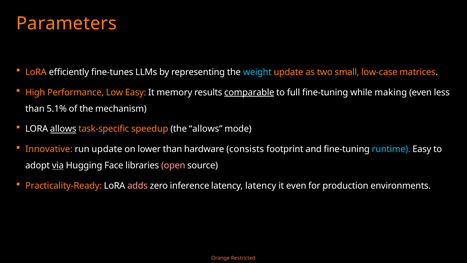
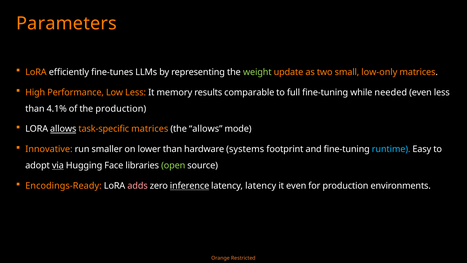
weight colour: light blue -> light green (257, 72)
low-case: low-case -> low-only (379, 72)
Low Easy: Easy -> Less (136, 92)
comparable underline: present -> none (249, 92)
making: making -> needed (391, 92)
5.1%: 5.1% -> 4.1% (57, 109)
the mechanism: mechanism -> production (121, 109)
task-specific speedup: speedup -> matrices (150, 129)
run update: update -> smaller (107, 149)
consists: consists -> systems (245, 149)
open colour: pink -> light green (173, 165)
Practicality-Ready: Practicality-Ready -> Encodings-Ready (63, 186)
inference underline: none -> present (190, 186)
